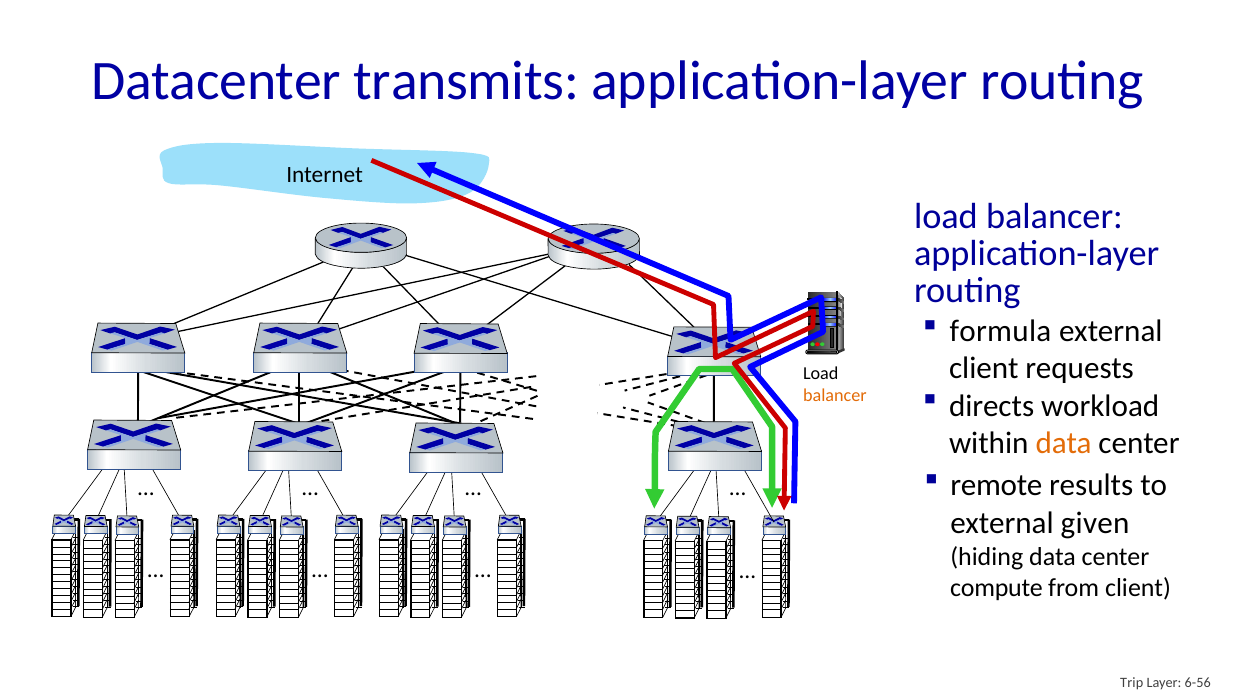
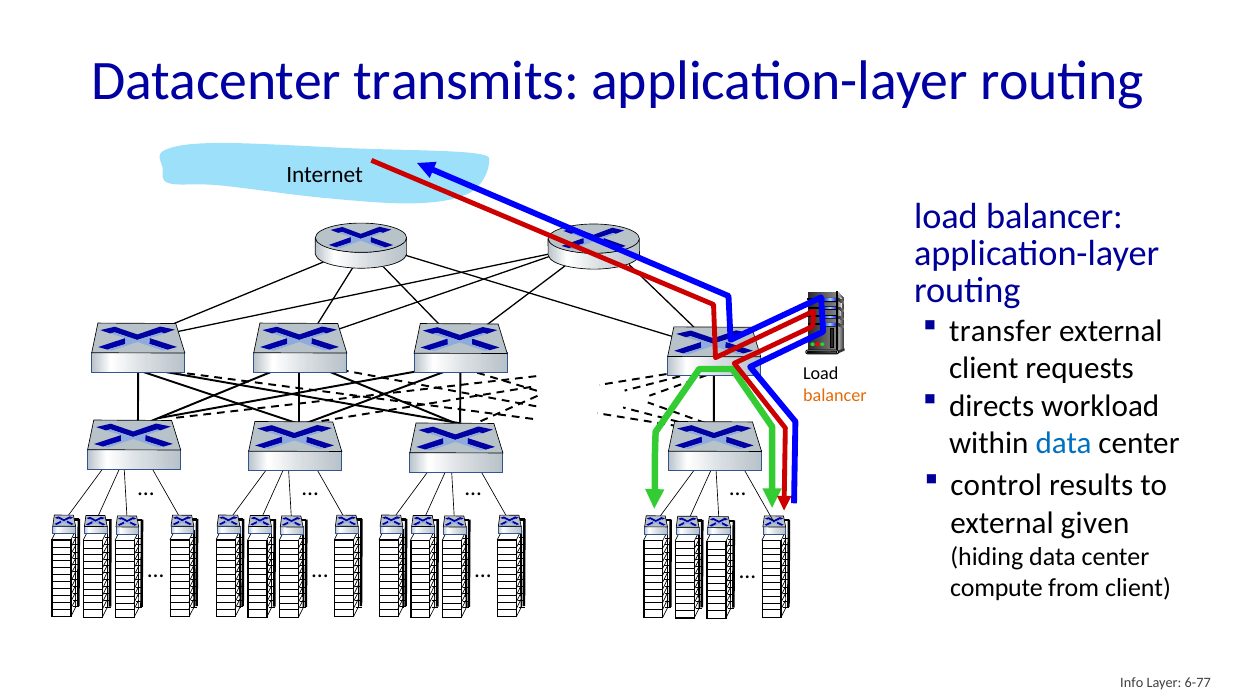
formula: formula -> transfer (1000, 331)
data colour: orange -> blue (1064, 443)
remote: remote -> control (996, 486)
Trip: Trip -> Info (1132, 683)
6-56: 6-56 -> 6-77 (1198, 683)
